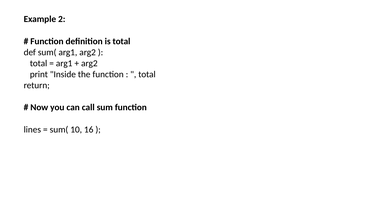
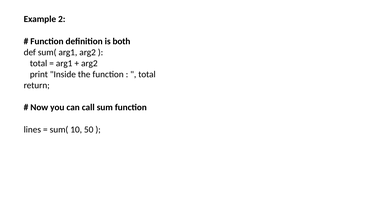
is total: total -> both (121, 41)
16: 16 -> 50 (89, 130)
